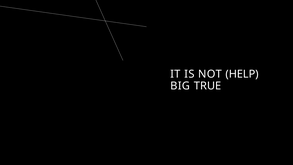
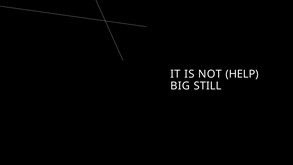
TRUE: TRUE -> STILL (208, 86)
